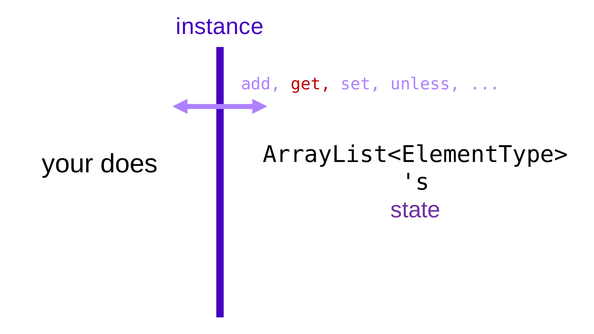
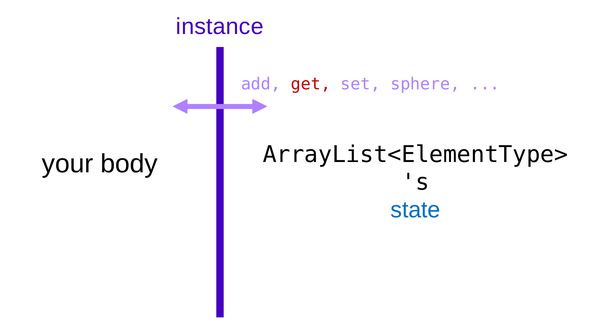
unless: unless -> sphere (425, 84)
does: does -> body (129, 164)
state colour: purple -> blue (415, 210)
